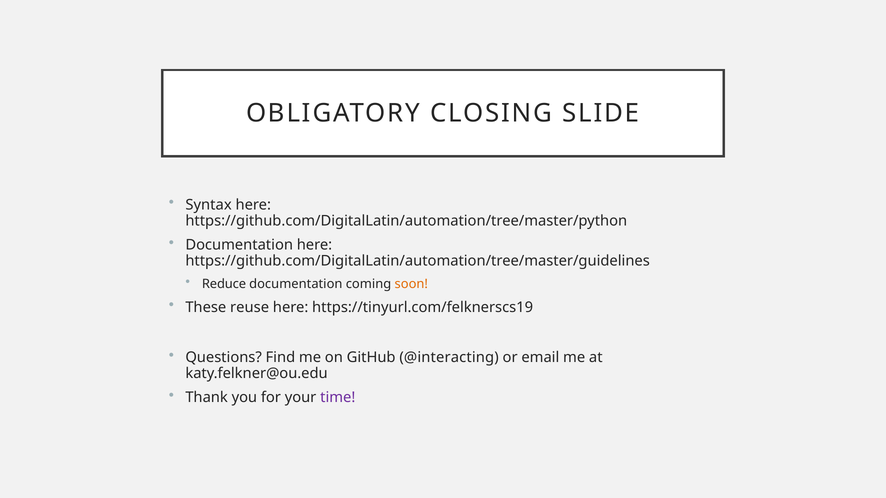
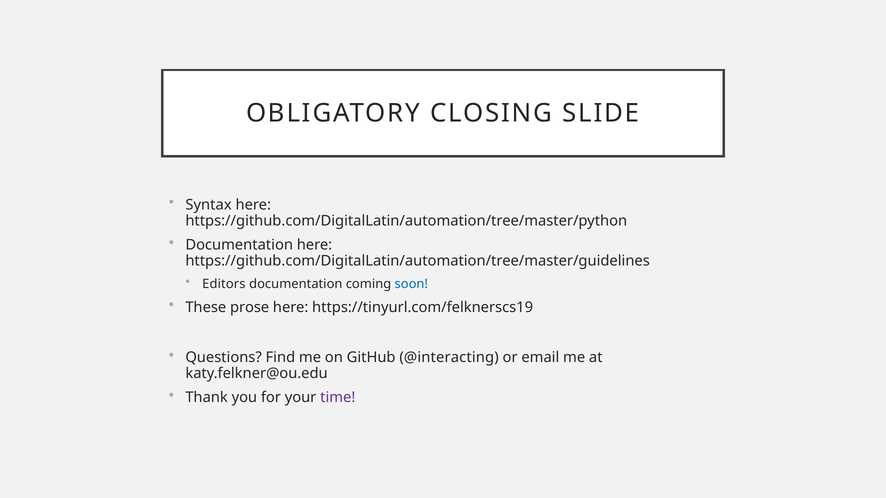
Reduce: Reduce -> Editors (224, 284)
soon colour: orange -> blue (411, 284)
reuse: reuse -> prose (250, 307)
